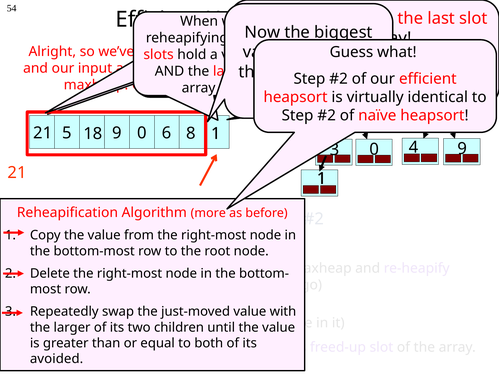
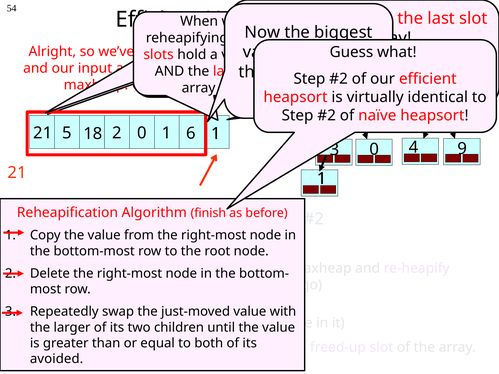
5 9: 9 -> 2 (117, 133)
0 6: 6 -> 1 (167, 133)
8: 8 -> 6 (191, 134)
Algorithm more: more -> finish (208, 213)
